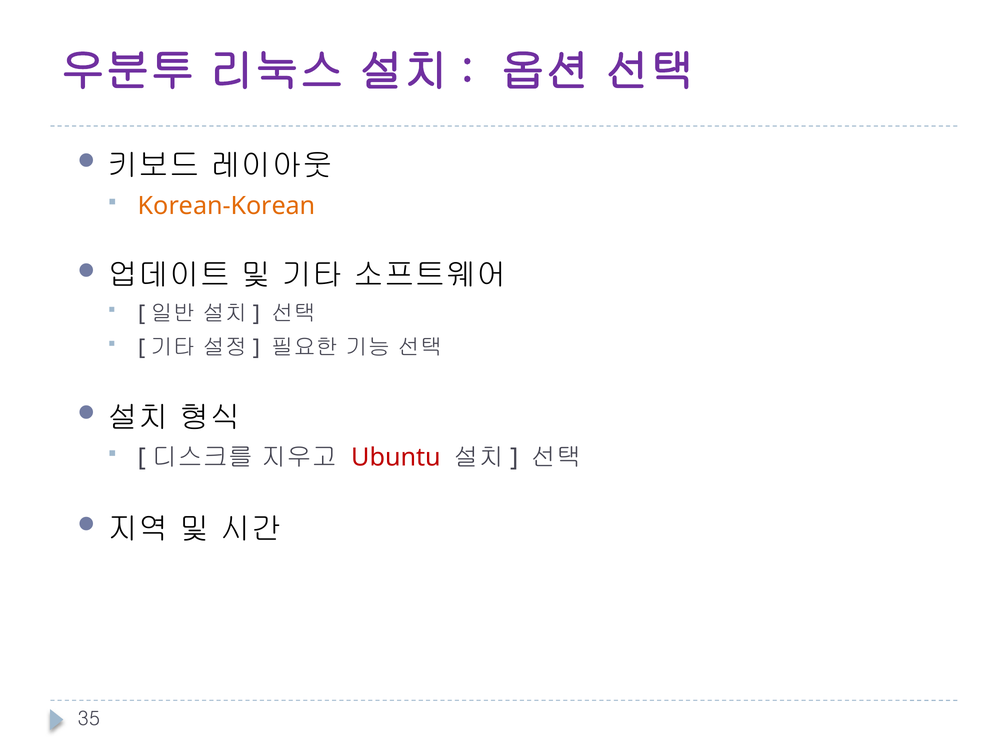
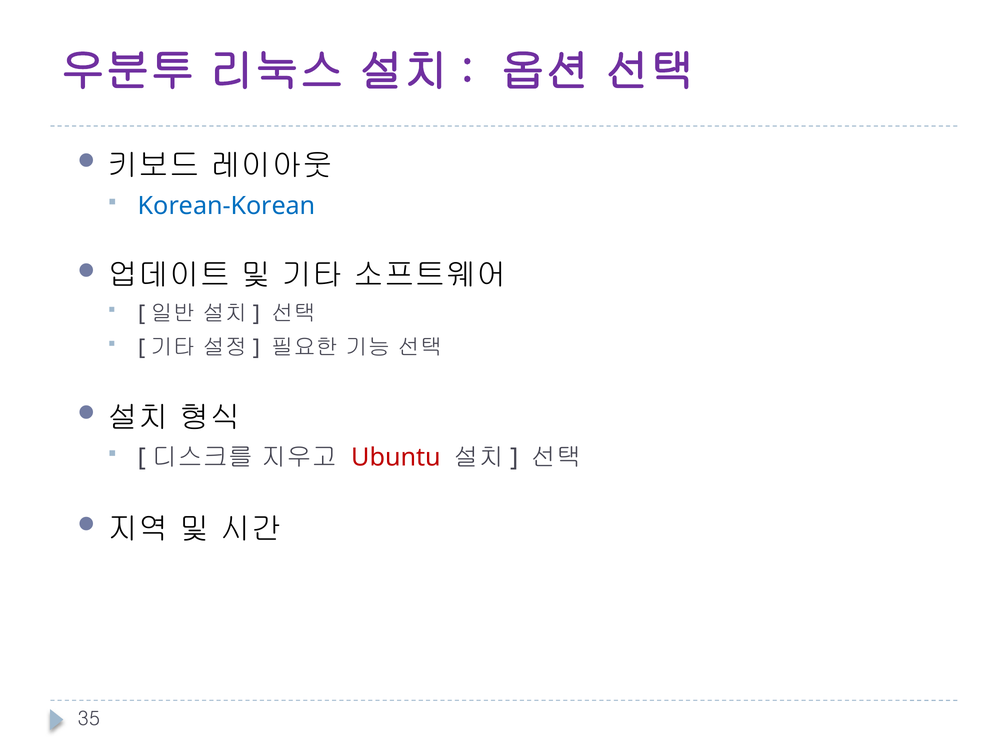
Korean-Korean colour: orange -> blue (227, 206)
